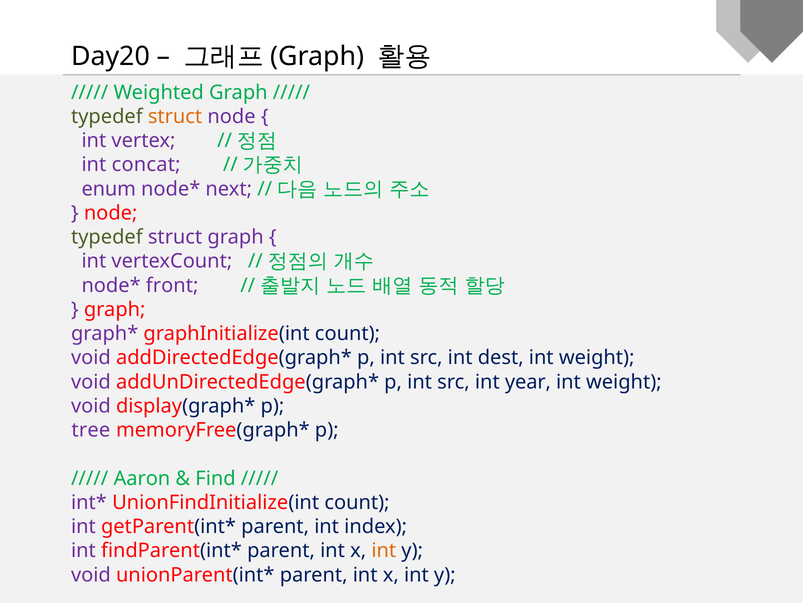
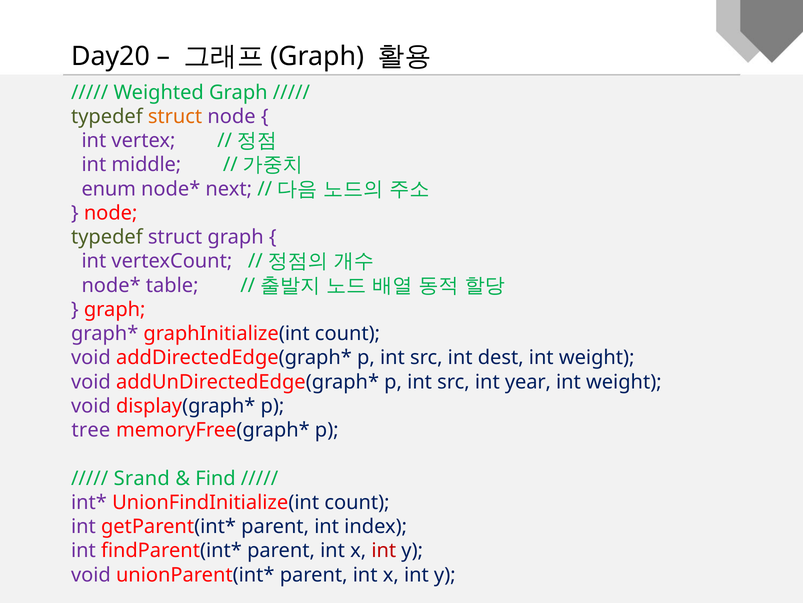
concat: concat -> middle (146, 165)
front: front -> table (172, 285)
Aaron: Aaron -> Srand (142, 478)
int colour: orange -> red (384, 550)
